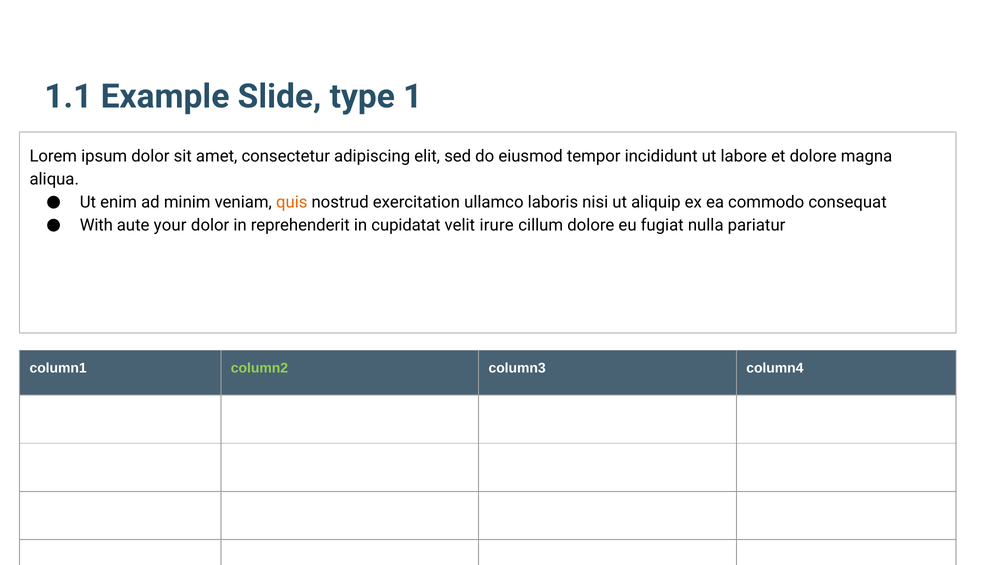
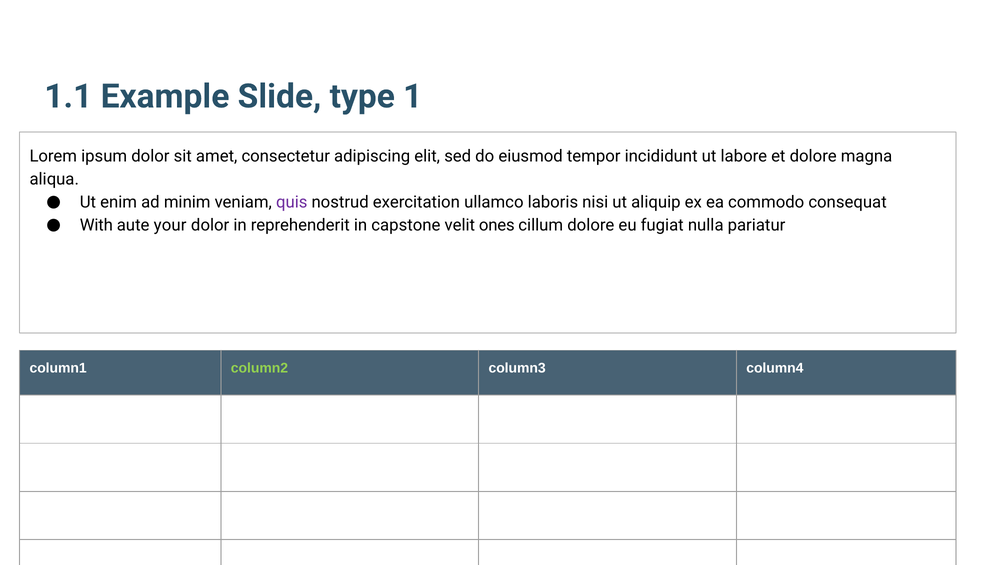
quis colour: orange -> purple (292, 202)
cupidatat: cupidatat -> capstone (406, 226)
irure: irure -> ones (497, 226)
